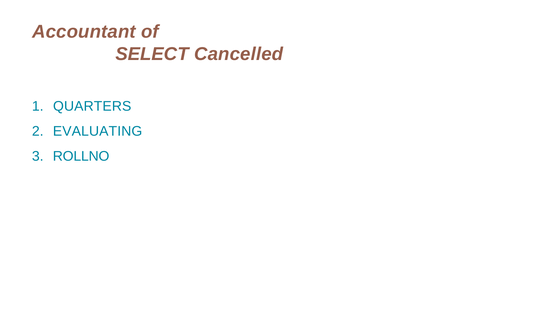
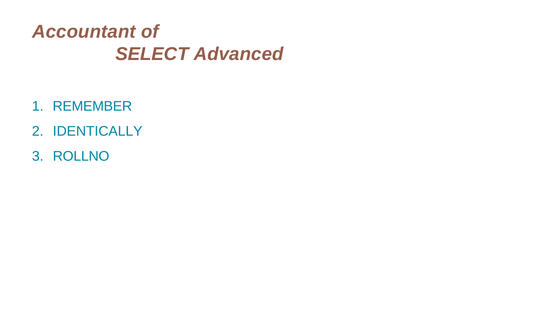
Cancelled: Cancelled -> Advanced (239, 54)
QUARTERS: QUARTERS -> REMEMBER (92, 106)
EVALUATING: EVALUATING -> IDENTICALLY (98, 131)
